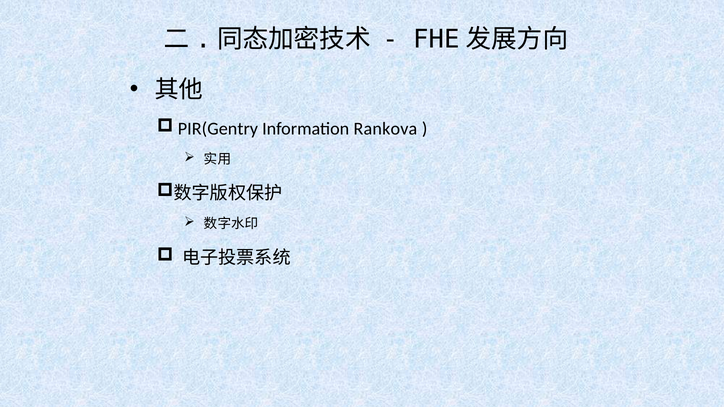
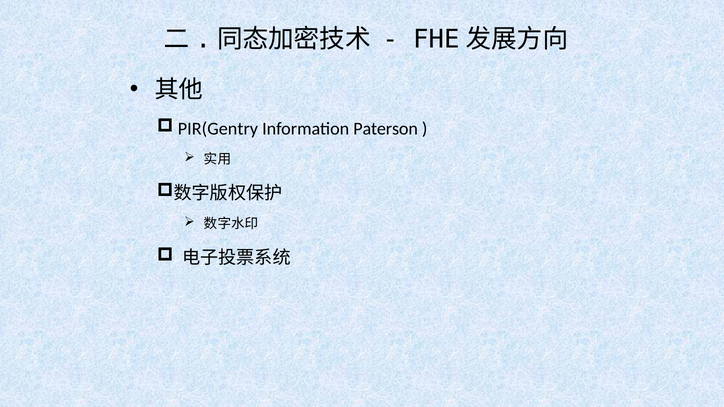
Rankova: Rankova -> Paterson (386, 129)
